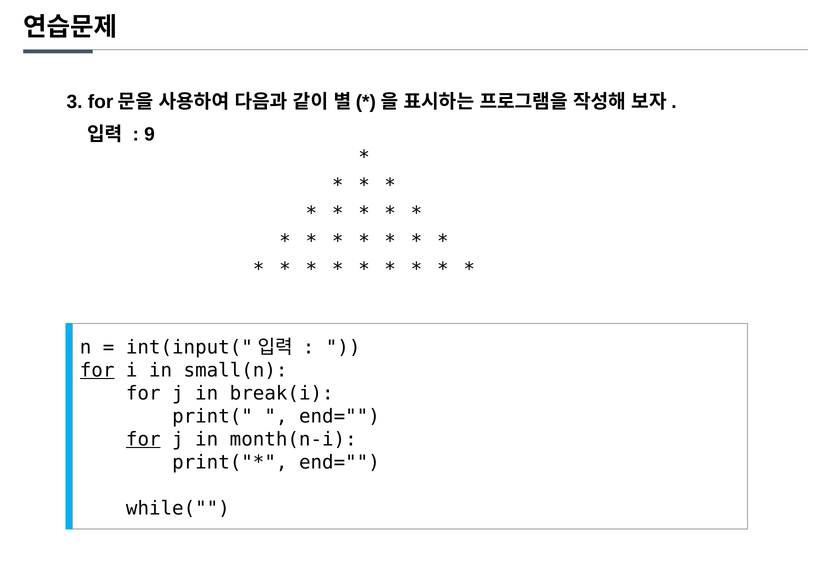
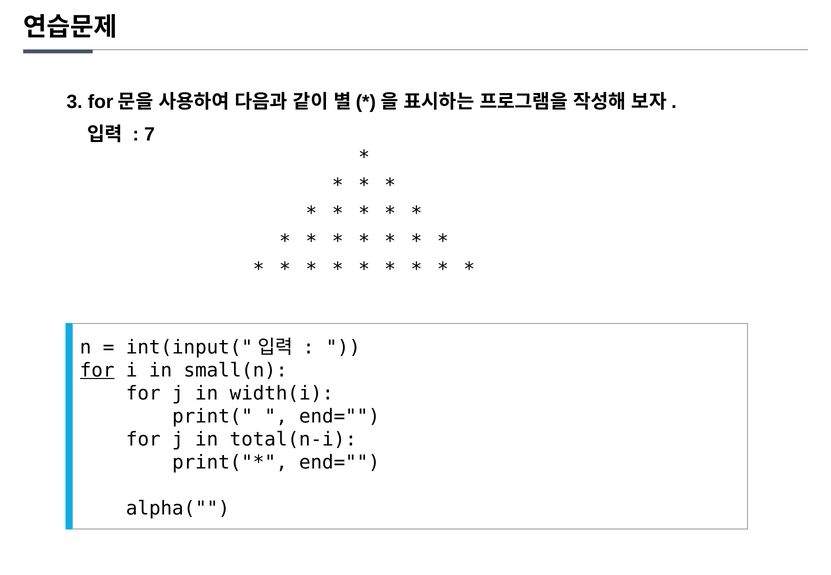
9: 9 -> 7 (149, 134)
break(i: break(i -> width(i (282, 393)
for underline: present -> none (143, 439)
month(n-i: month(n-i -> total(n-i (293, 439)
while(: while( -> alpha( (178, 508)
